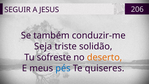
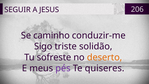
também: também -> caminho (52, 35)
Seja: Seja -> Sigo (43, 46)
pés colour: blue -> purple (63, 68)
